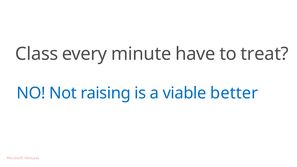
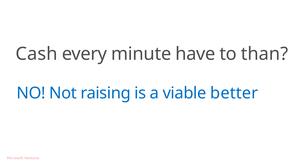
Class: Class -> Cash (37, 54)
treat: treat -> than (265, 54)
